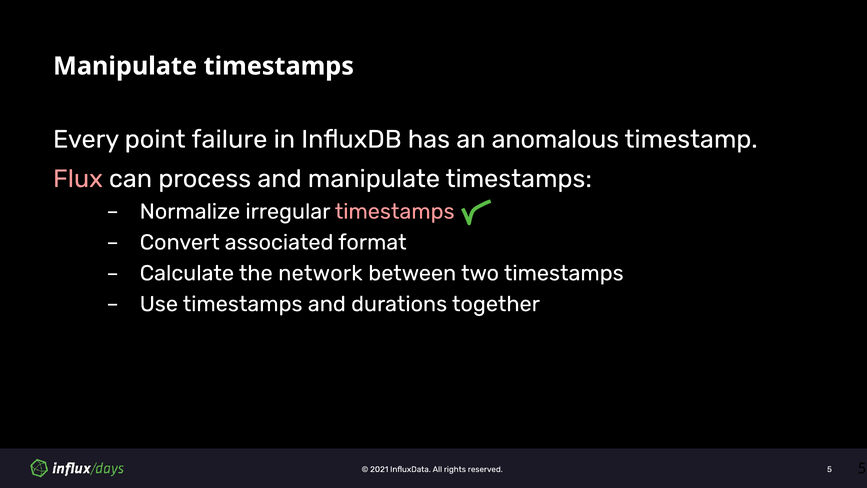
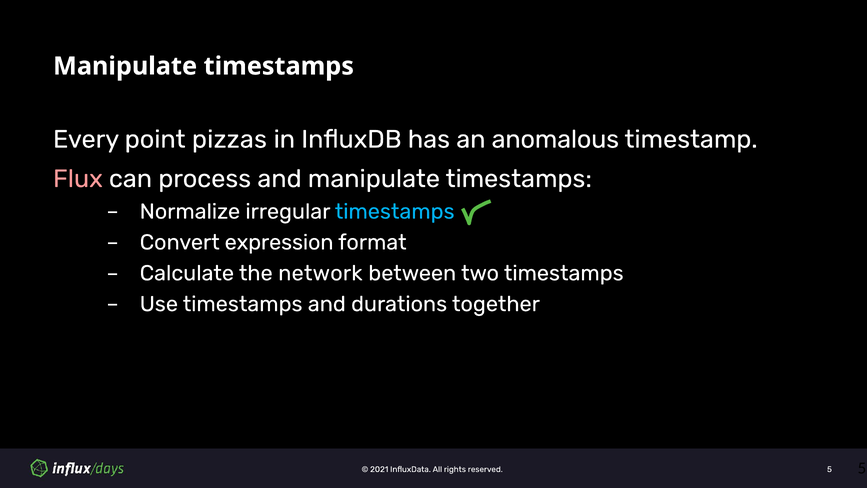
failure: failure -> pizzas (229, 139)
timestamps colour: pink -> light blue (395, 211)
associated: associated -> expression (279, 242)
